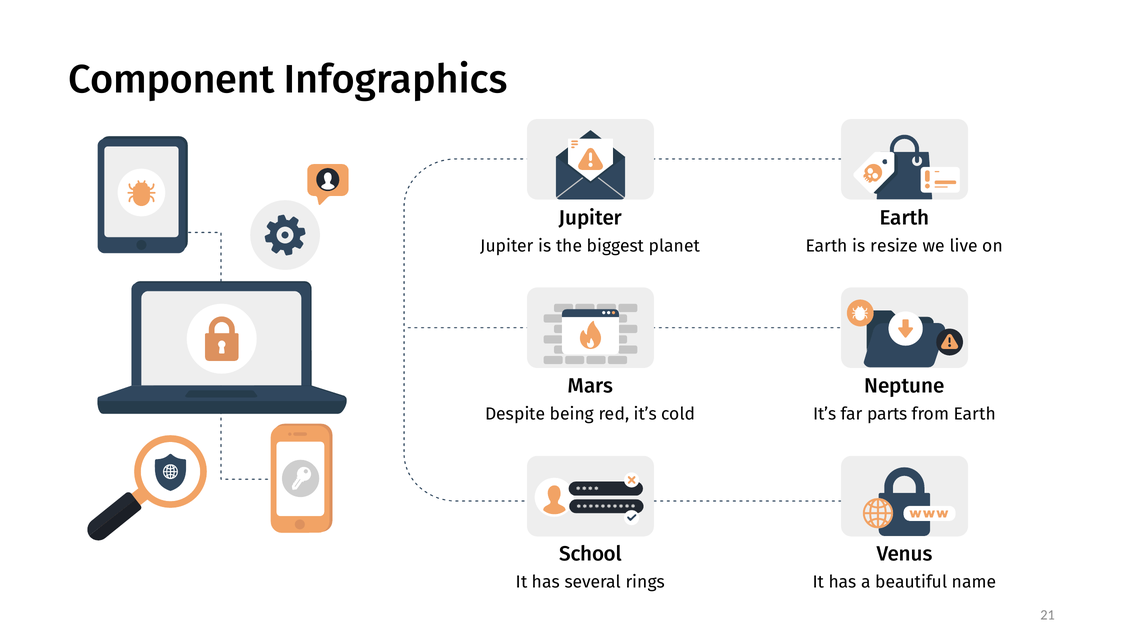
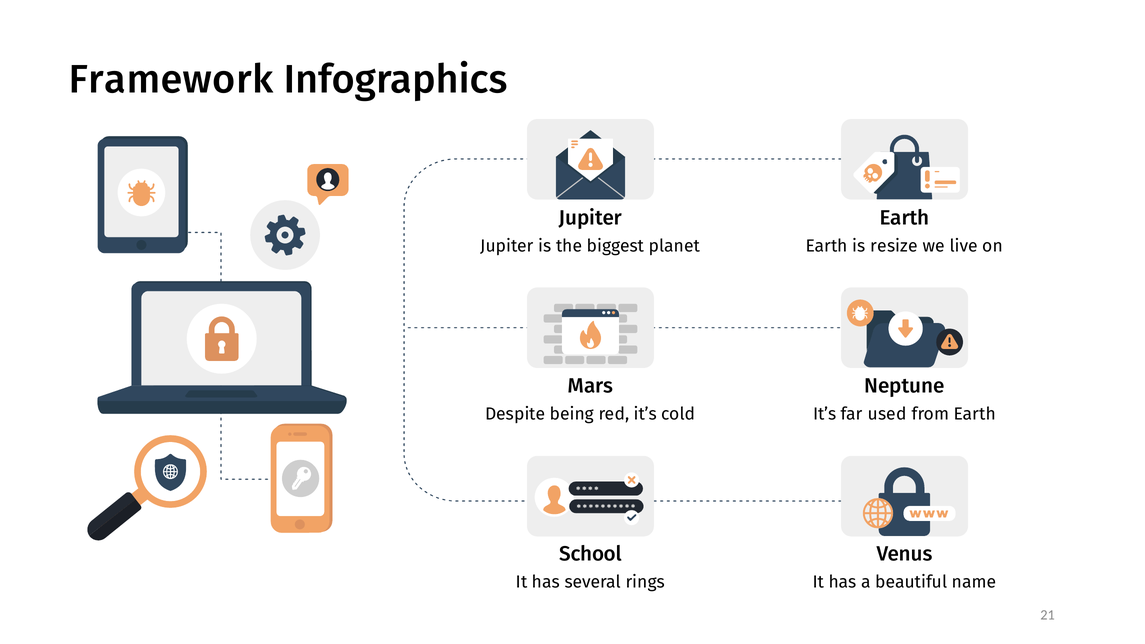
Component: Component -> Framework (171, 79)
parts: parts -> used (887, 414)
